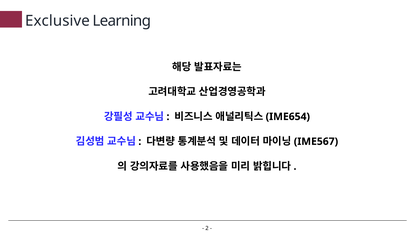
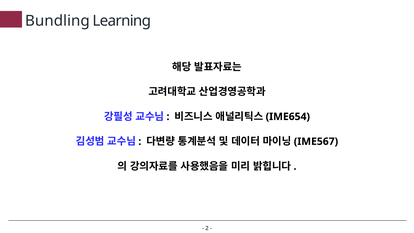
Exclusive: Exclusive -> Bundling (57, 21)
